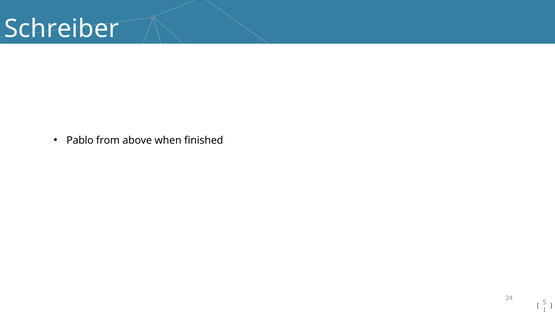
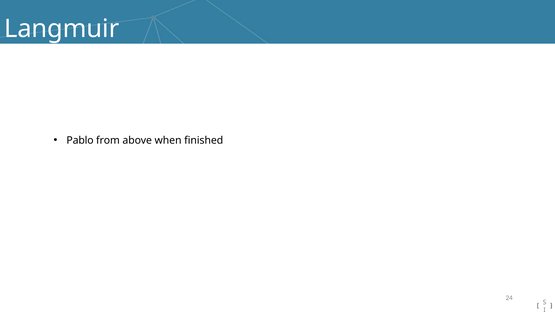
Schreiber: Schreiber -> Langmuir (62, 29)
